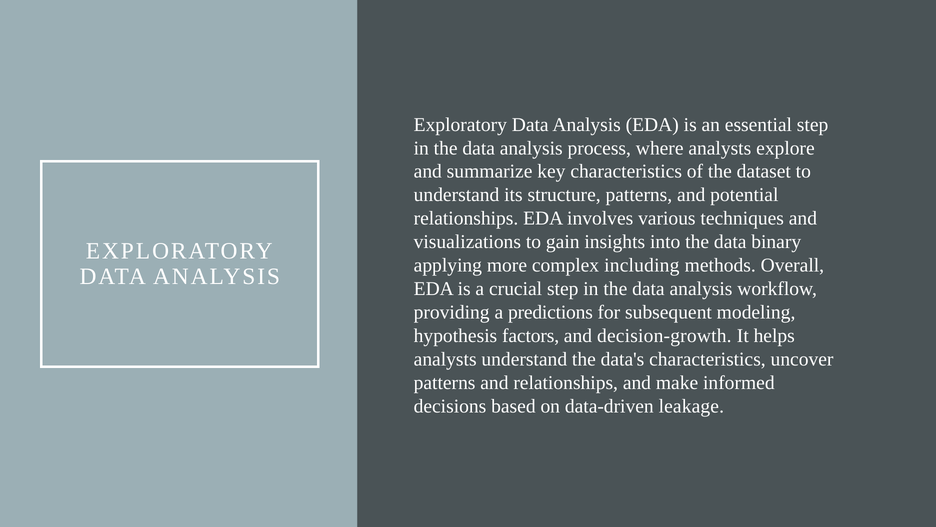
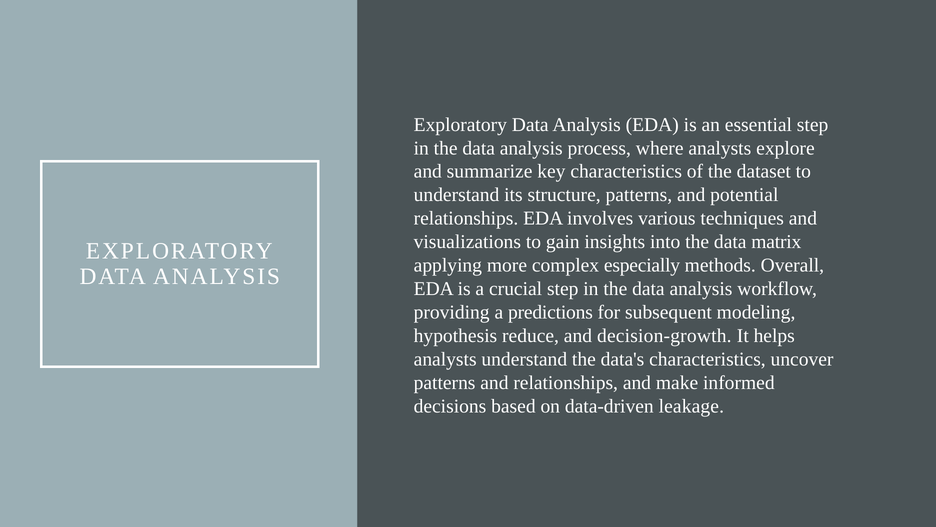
binary: binary -> matrix (776, 242)
including: including -> especially (642, 265)
factors: factors -> reduce (531, 335)
